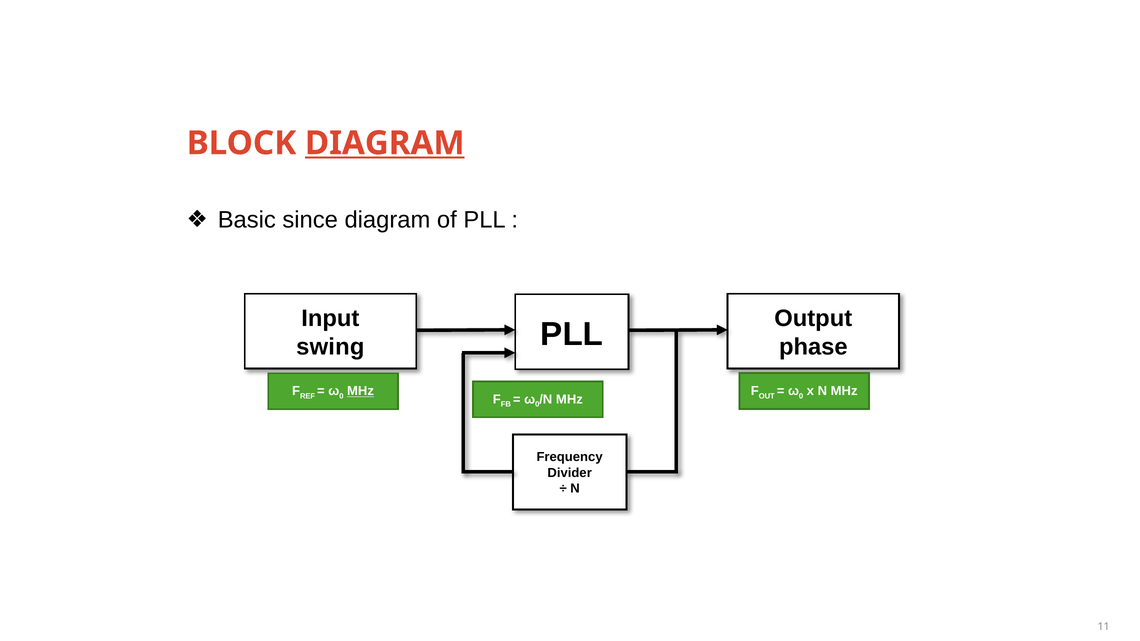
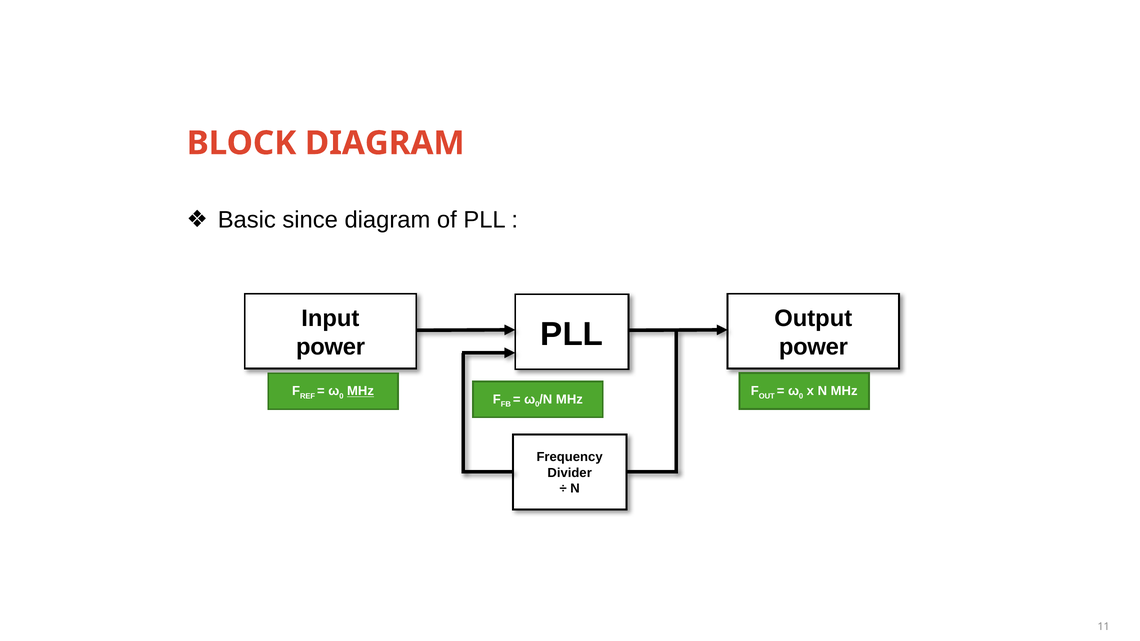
DIAGRAM underline: present -> none (385, 143)
swing: swing -> power (331, 347)
phase: phase -> power (813, 347)
